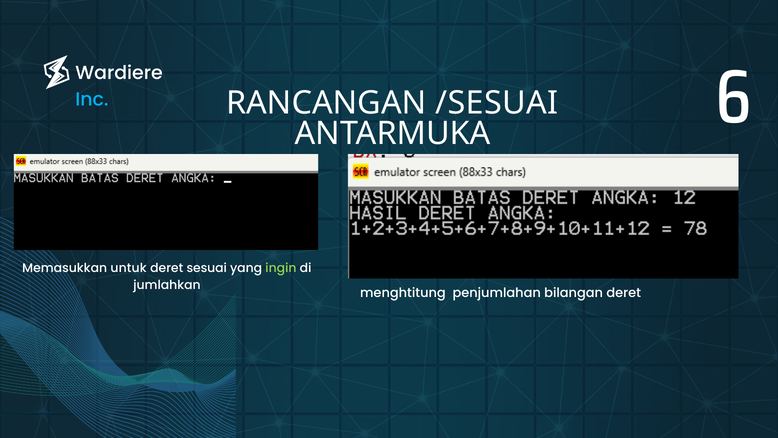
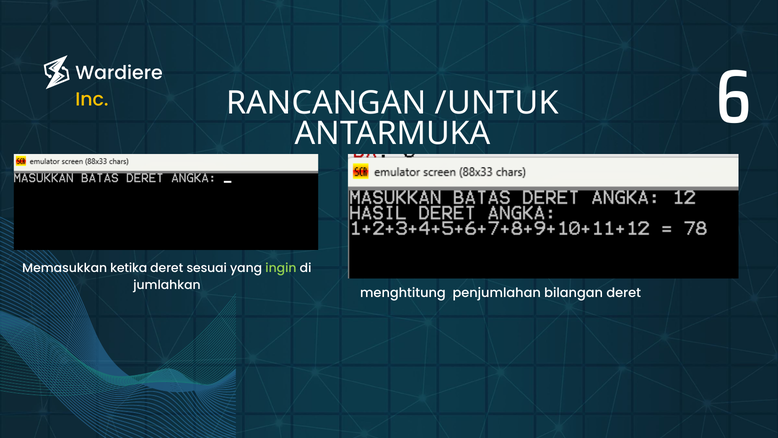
/SESUAI: /SESUAI -> /UNTUK (497, 103)
Inc colour: light blue -> yellow (92, 99)
untuk: untuk -> ketika (129, 268)
